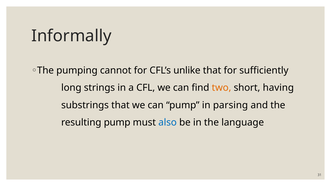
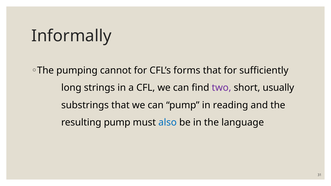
unlike: unlike -> forms (187, 71)
two colour: orange -> purple (221, 88)
having: having -> usually (278, 88)
parsing: parsing -> reading (231, 105)
